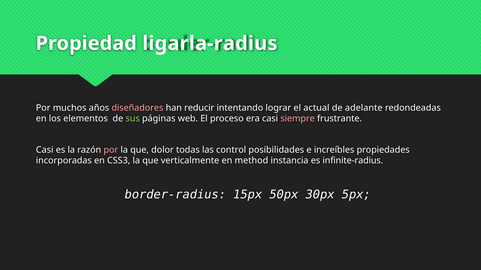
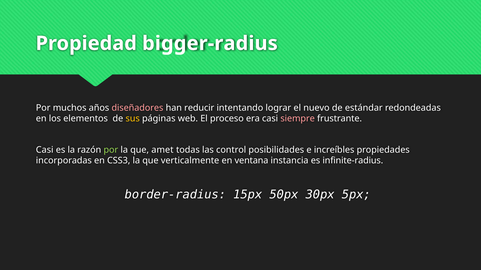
ligarla-radius: ligarla-radius -> bigger-radius (210, 43)
actual: actual -> nuevo (316, 108)
adelante: adelante -> estándar (364, 108)
sus colour: light green -> yellow (133, 119)
por colour: pink -> light green (111, 150)
dolor: dolor -> amet (162, 150)
method: method -> ventana (252, 161)
